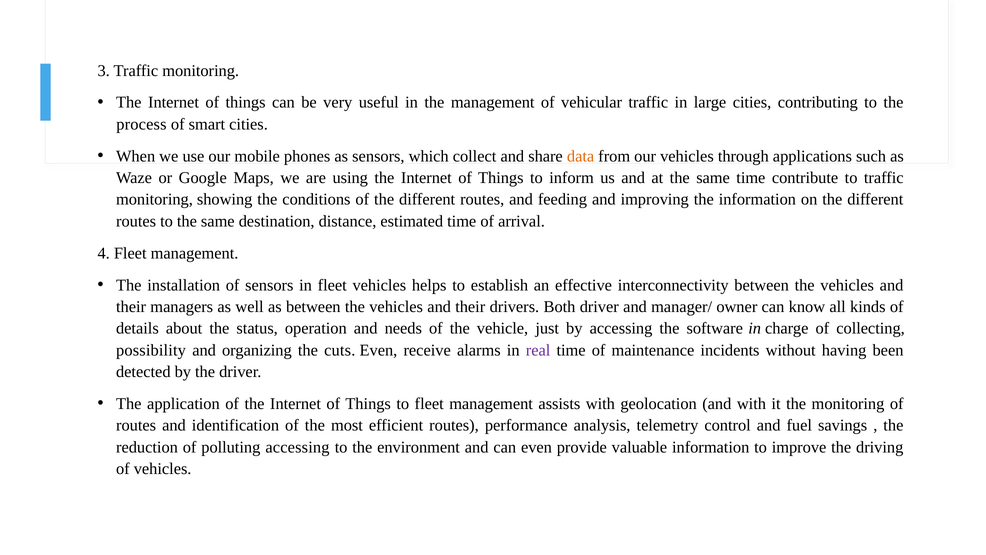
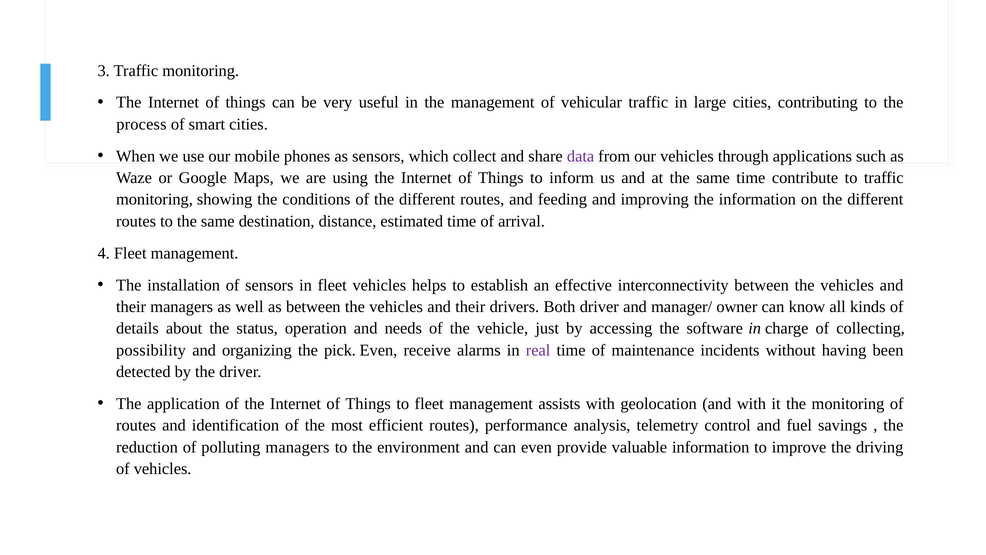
data colour: orange -> purple (581, 156)
cuts: cuts -> pick (340, 350)
polluting accessing: accessing -> managers (297, 447)
